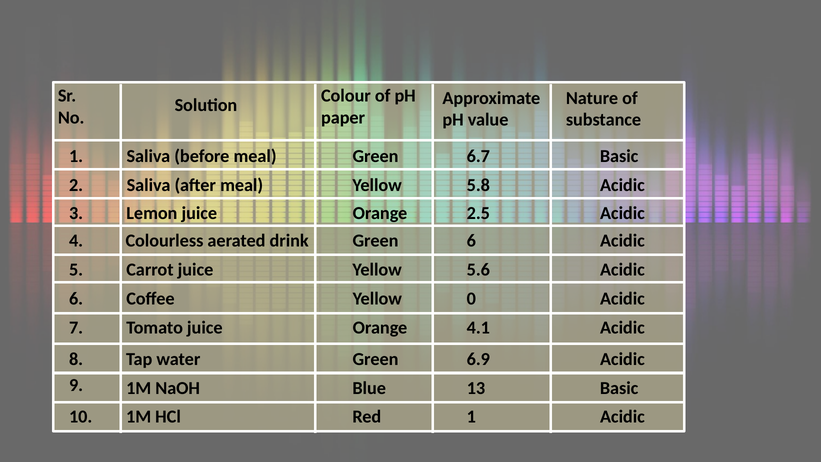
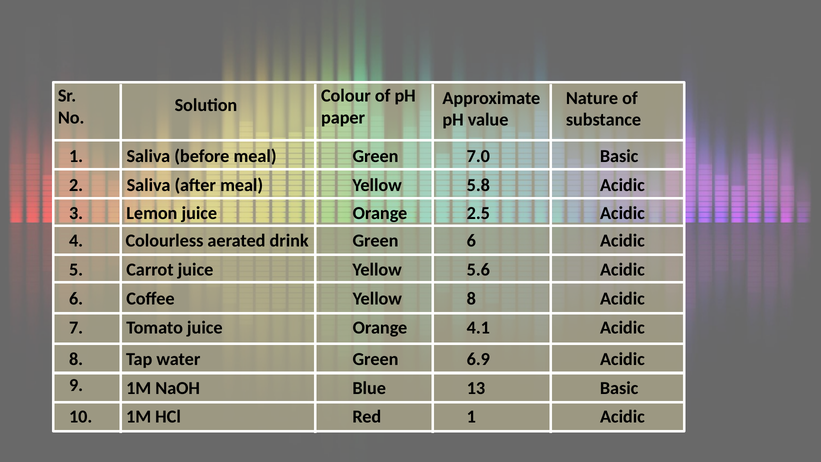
6.7: 6.7 -> 7.0 (478, 156)
Yellow 0: 0 -> 8 (471, 299)
